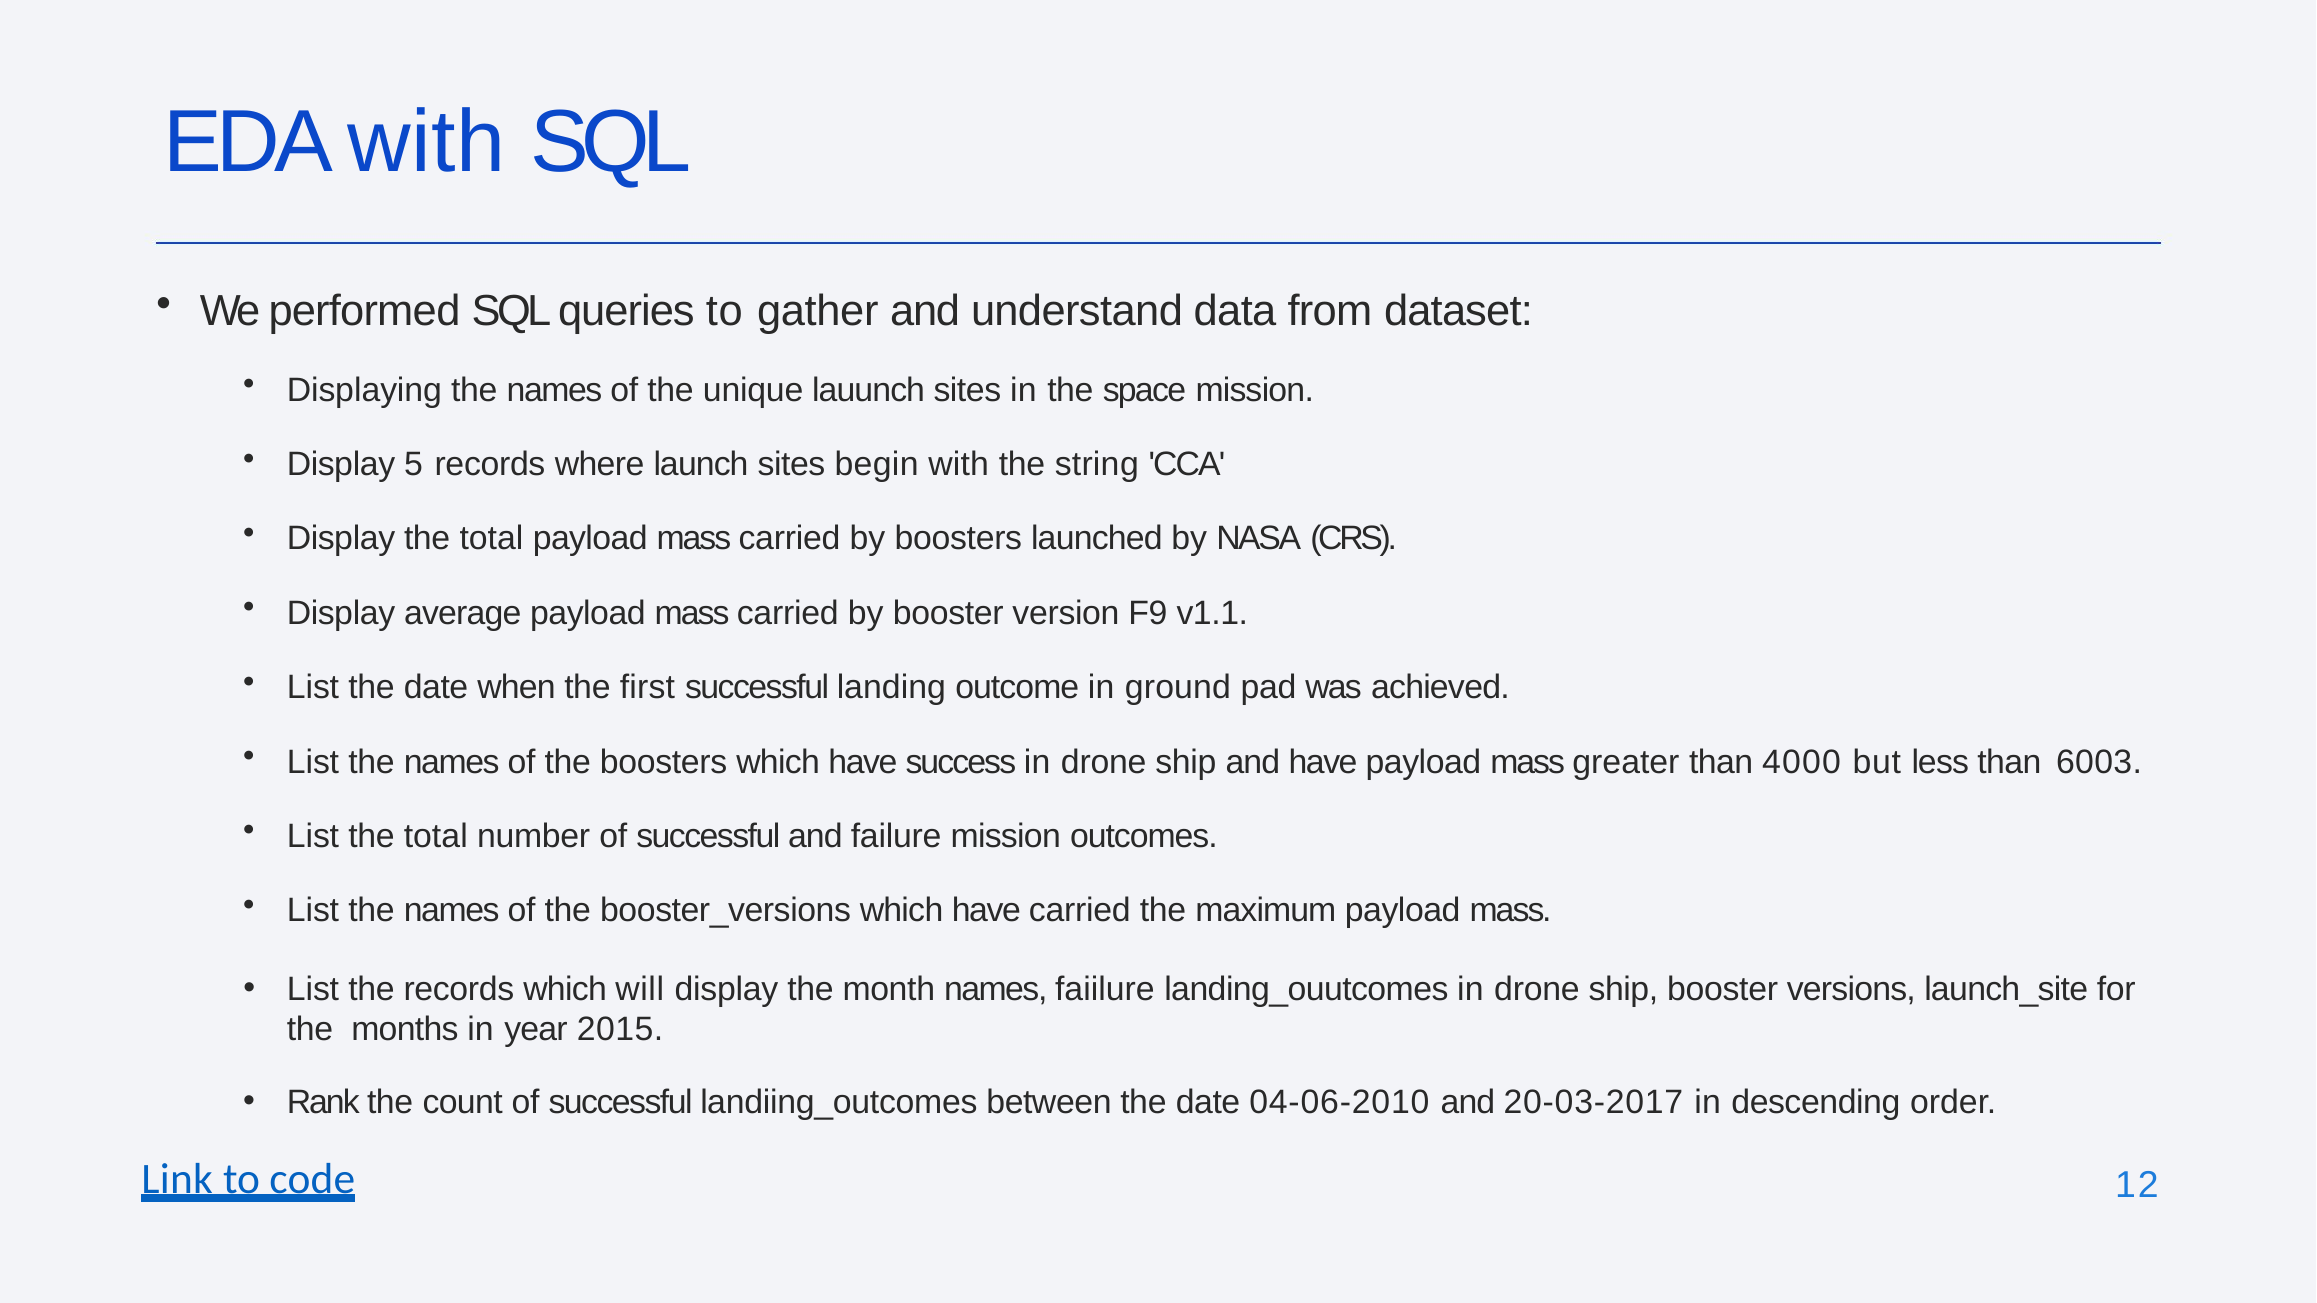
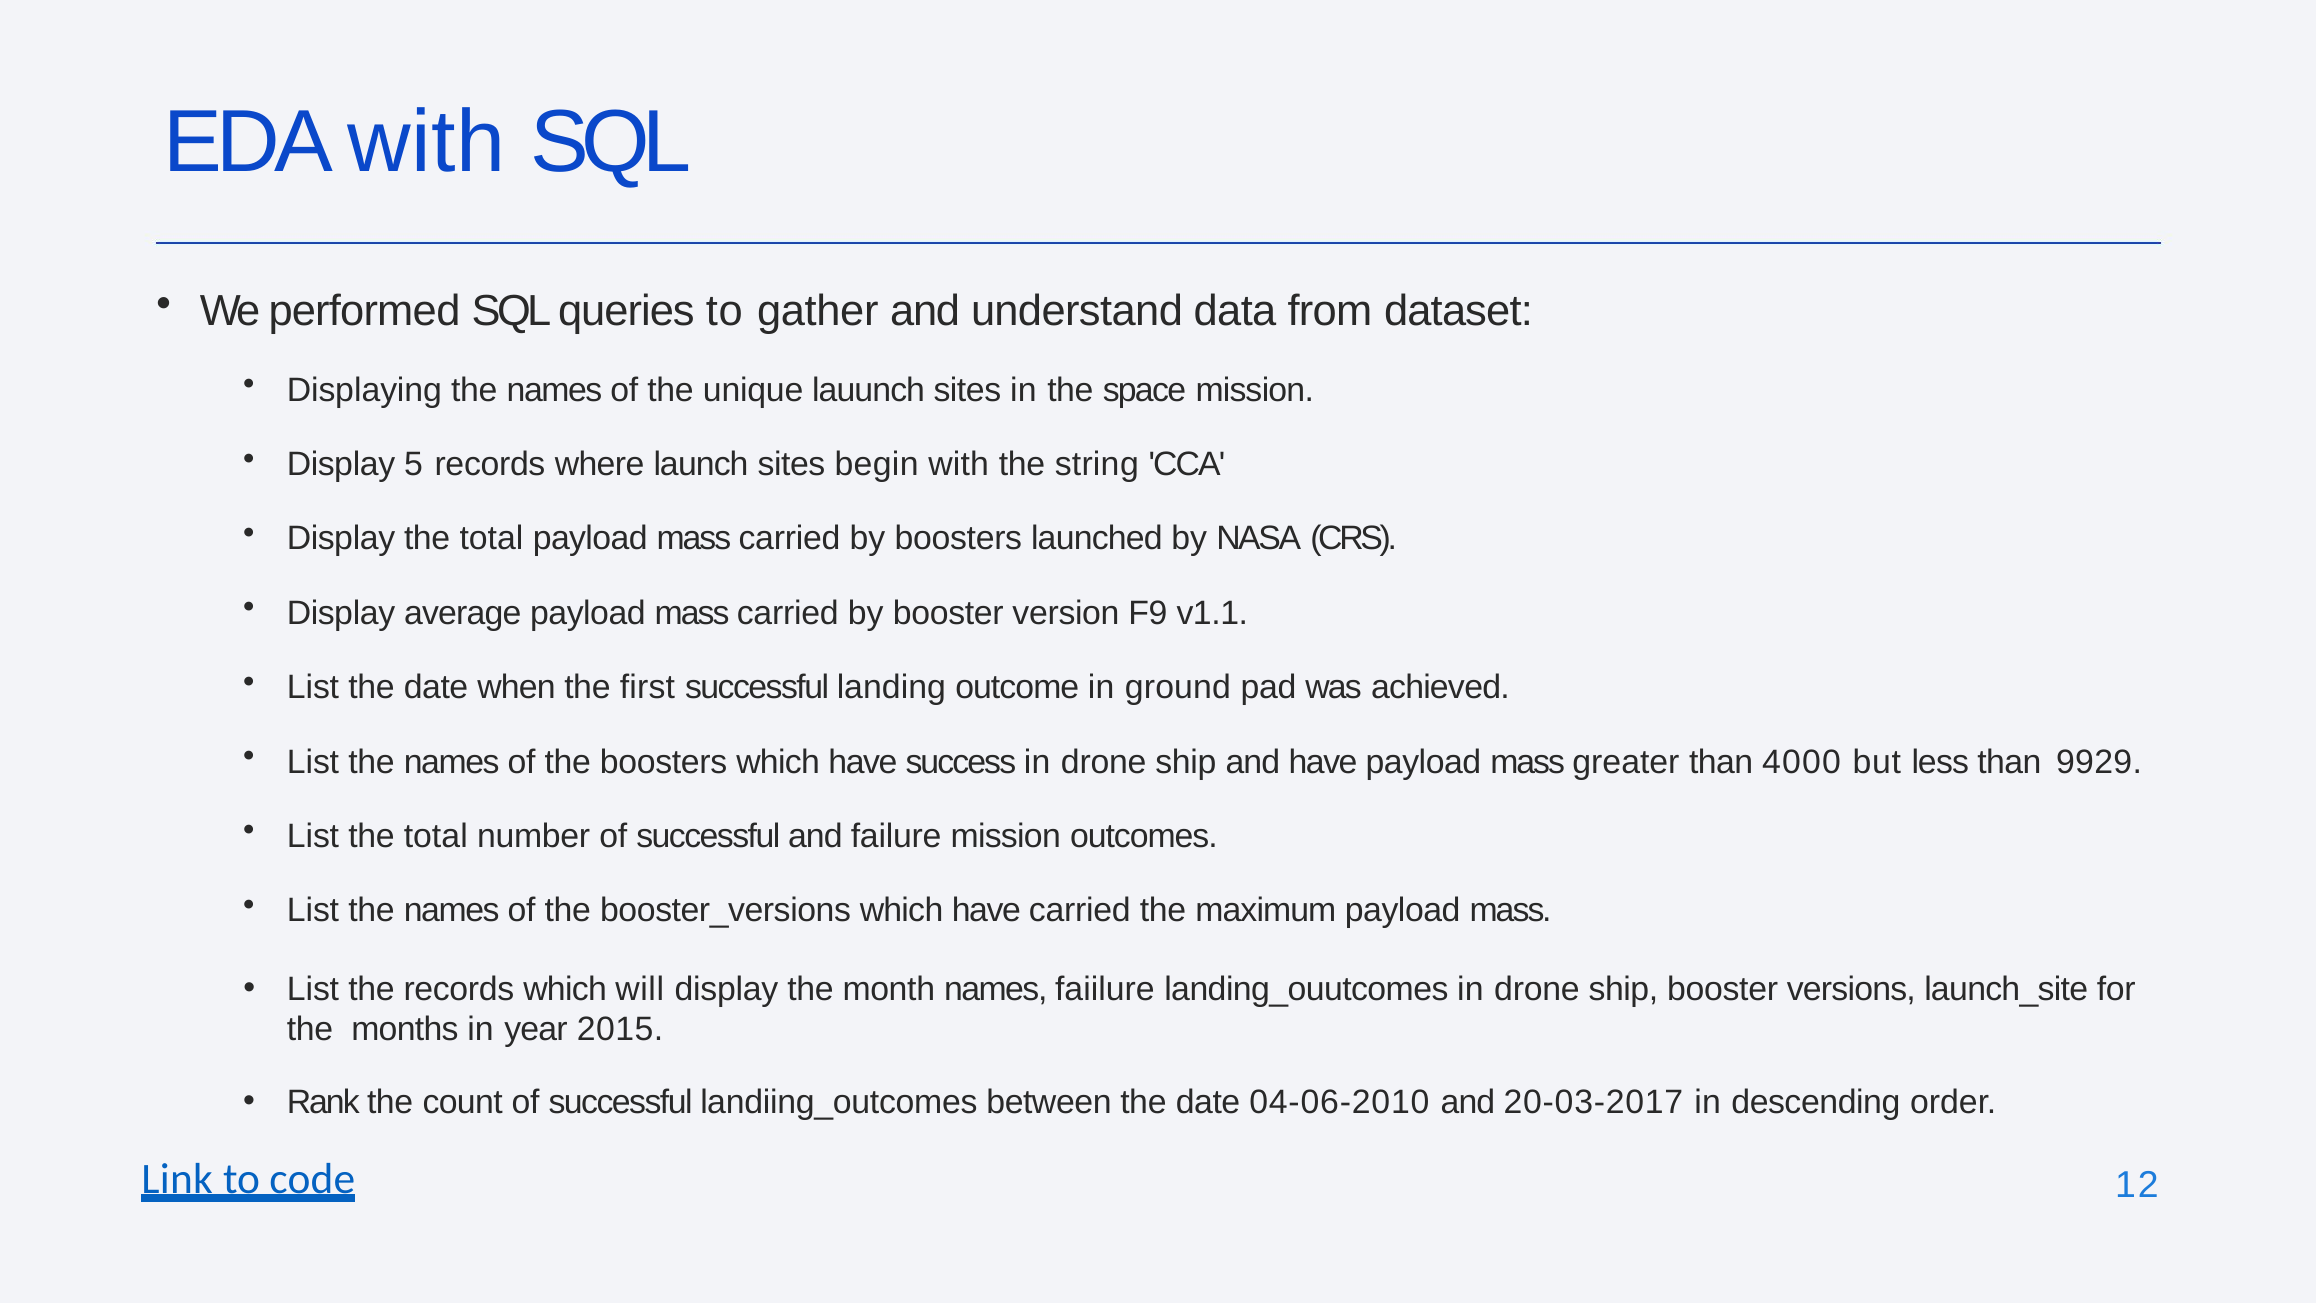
6003: 6003 -> 9929 (2099, 762)
